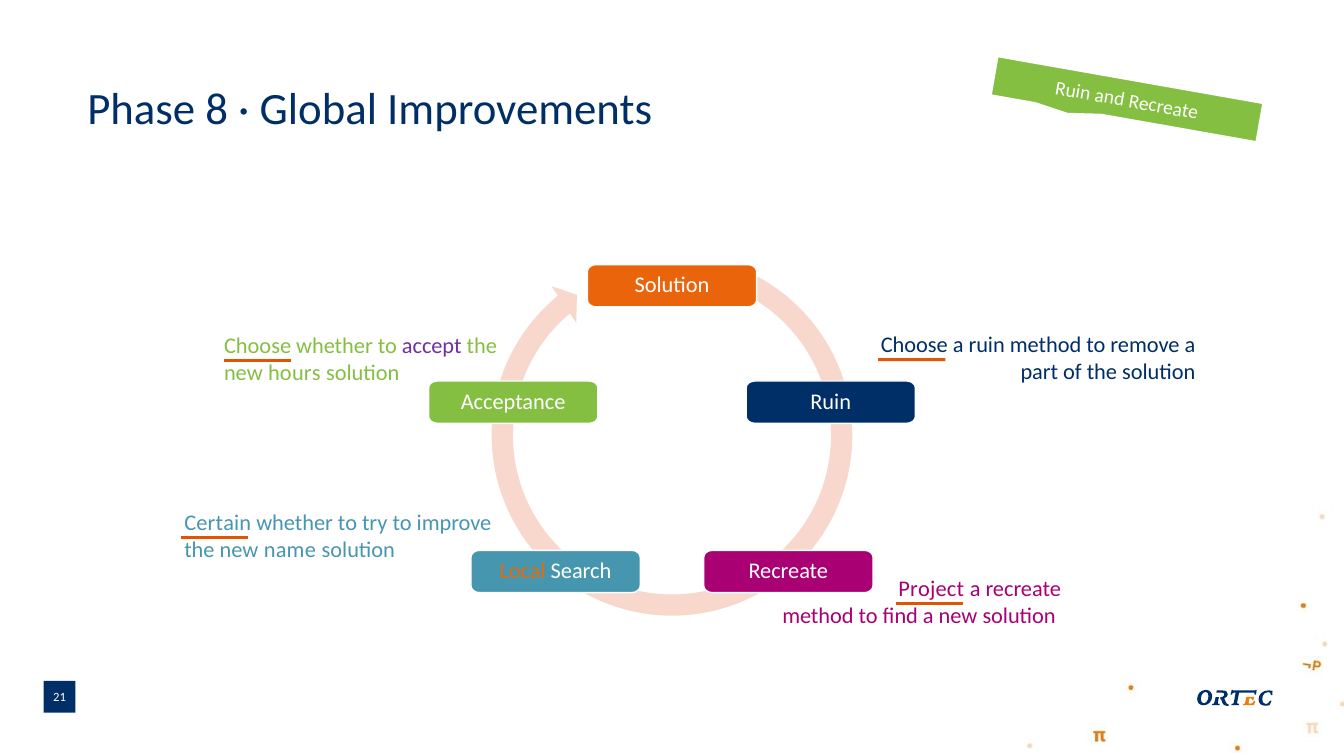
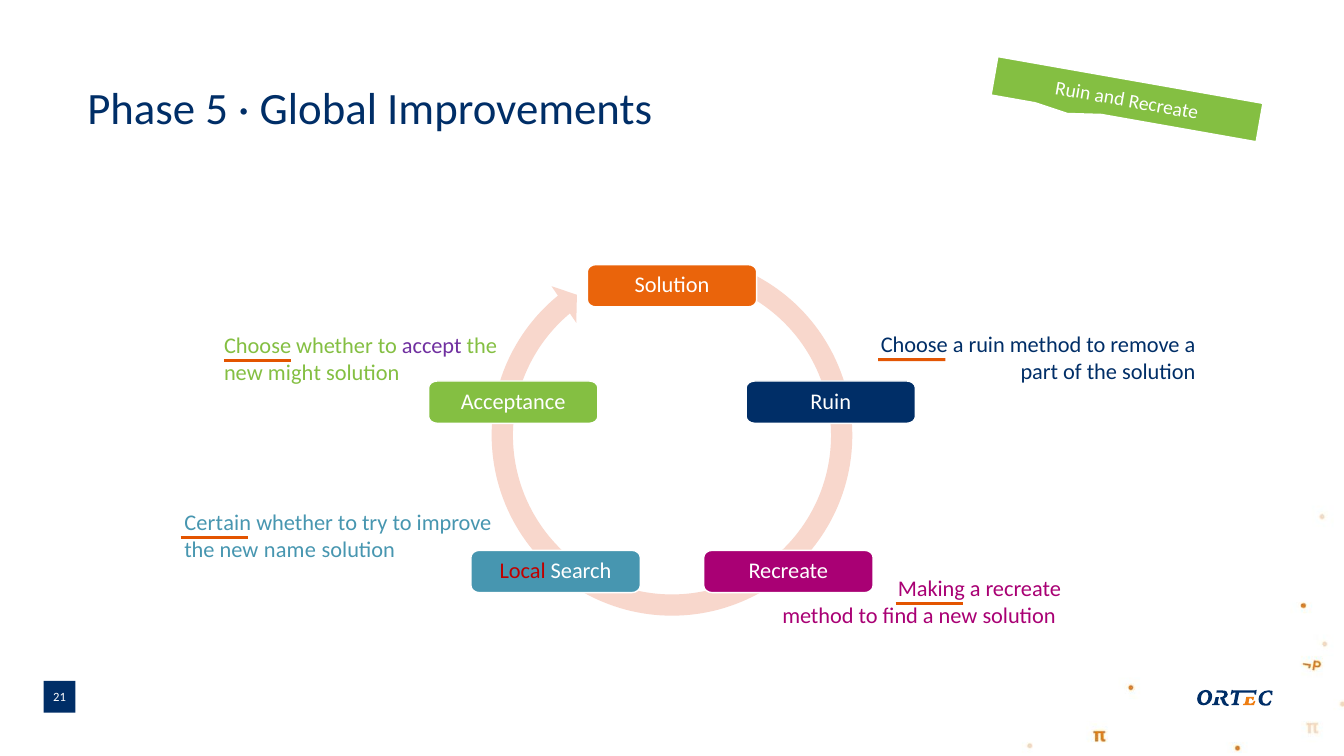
8: 8 -> 5 (217, 110)
hours: hours -> might (294, 373)
Local colour: orange -> red (523, 571)
Project: Project -> Making (931, 589)
